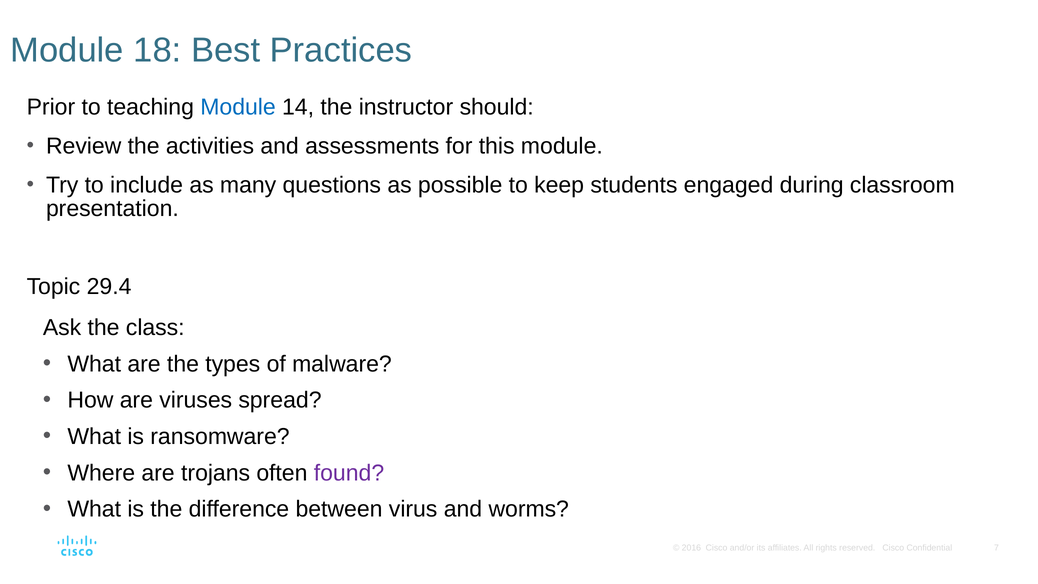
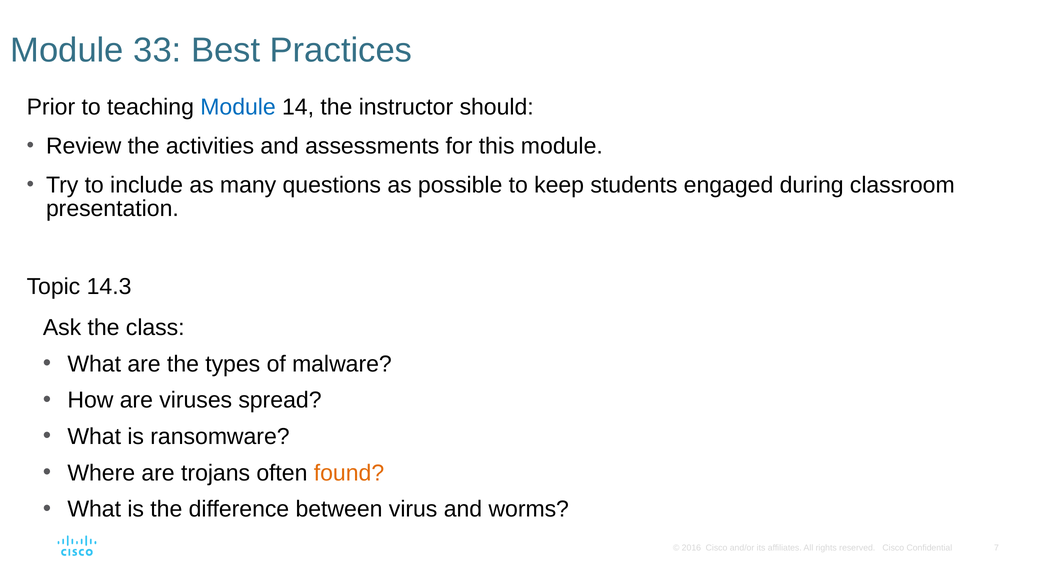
18: 18 -> 33 (157, 50)
29.4: 29.4 -> 14.3 (109, 287)
found colour: purple -> orange (349, 473)
